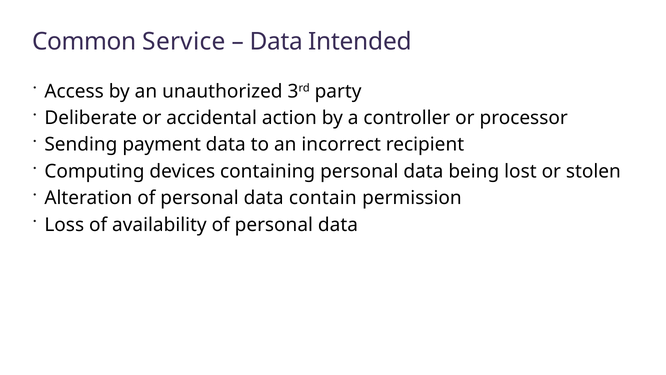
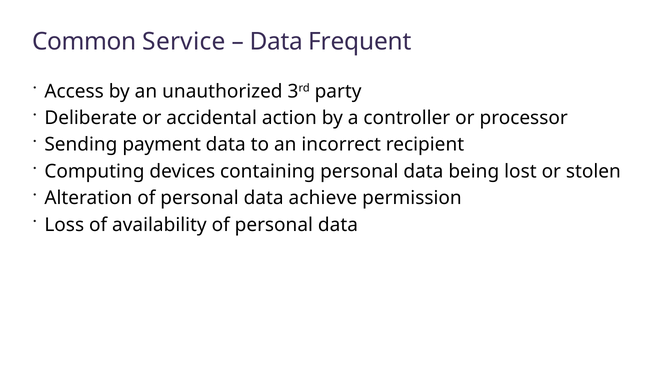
Intended: Intended -> Frequent (360, 41)
contain: contain -> achieve (323, 198)
